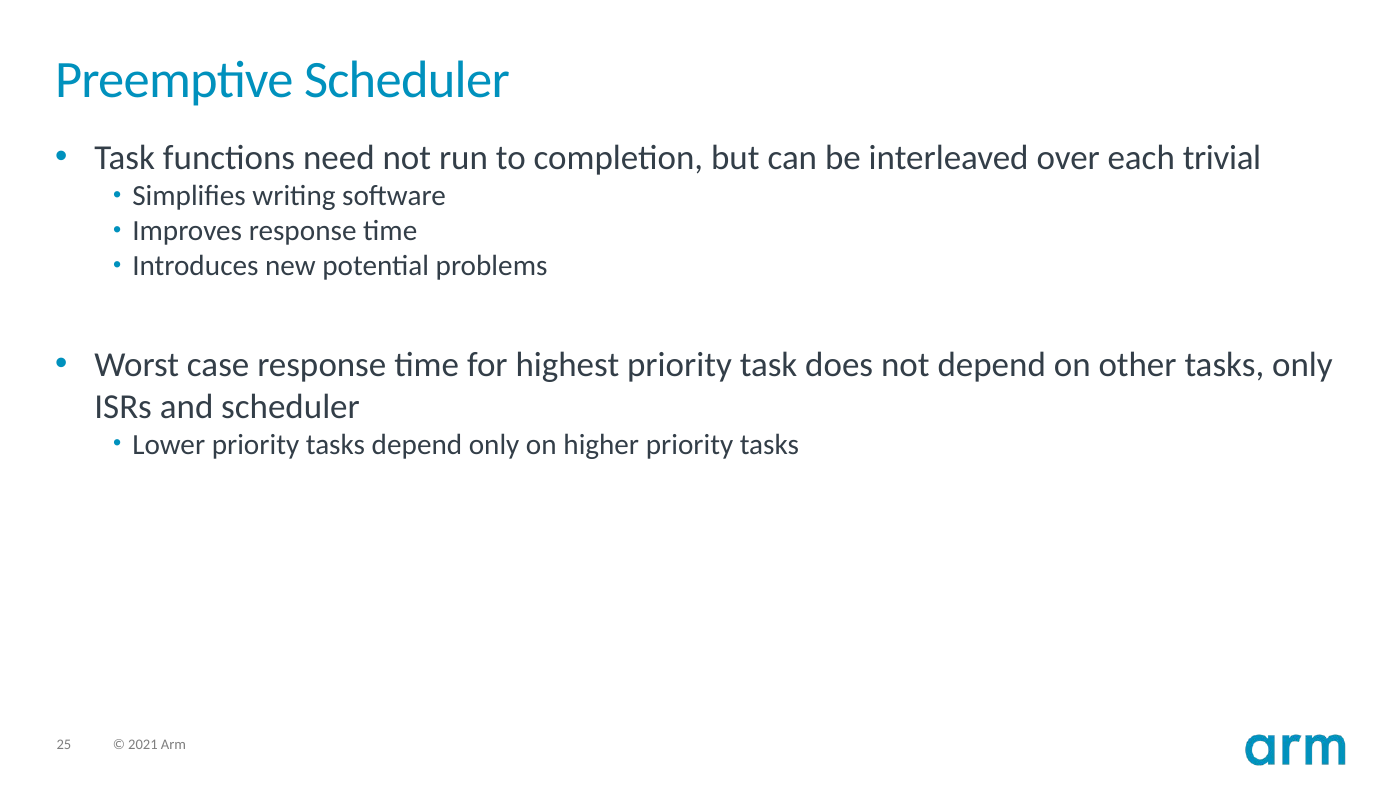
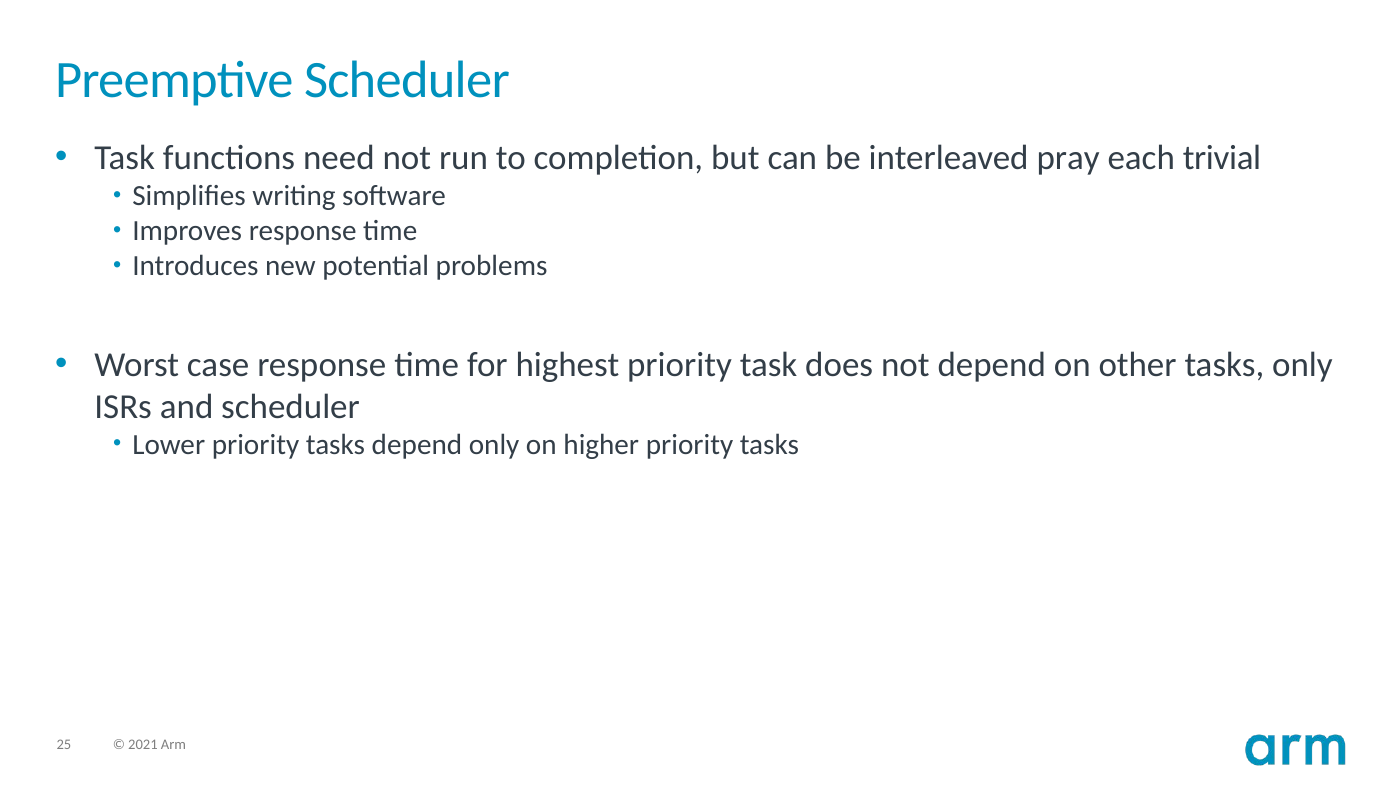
over: over -> pray (1068, 158)
